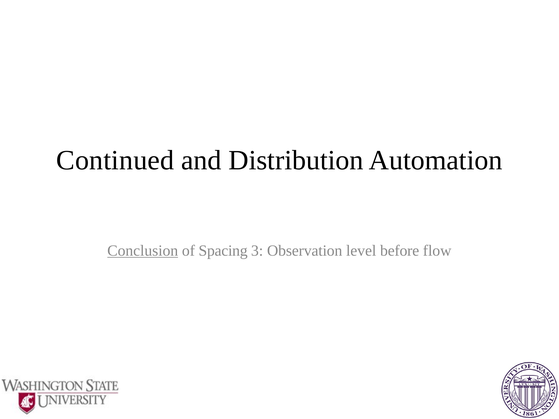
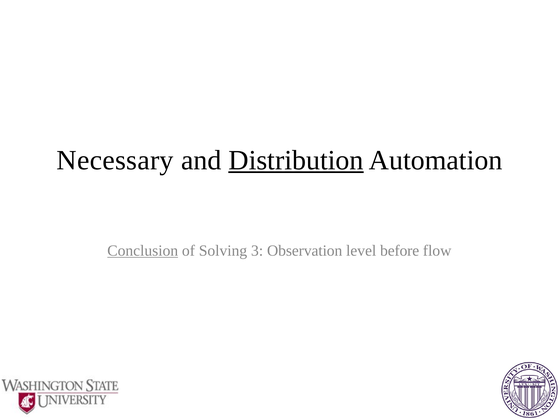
Continued: Continued -> Necessary (115, 160)
Distribution underline: none -> present (296, 160)
Spacing: Spacing -> Solving (223, 251)
